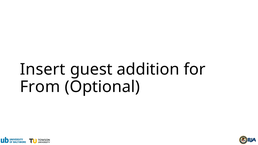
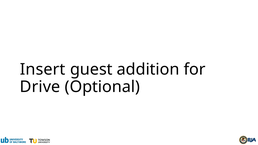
From: From -> Drive (40, 87)
